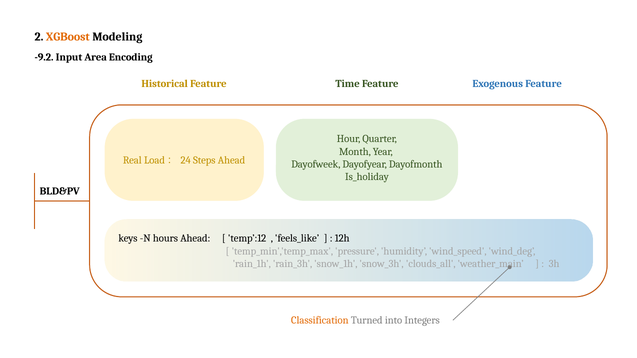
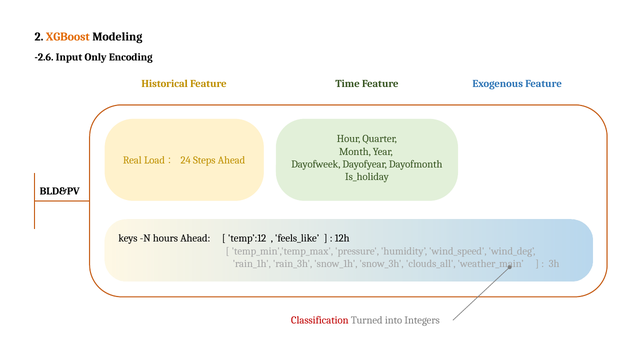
-9.2: -9.2 -> -2.6 (44, 57)
Area: Area -> Only (96, 57)
Classification colour: orange -> red (320, 321)
